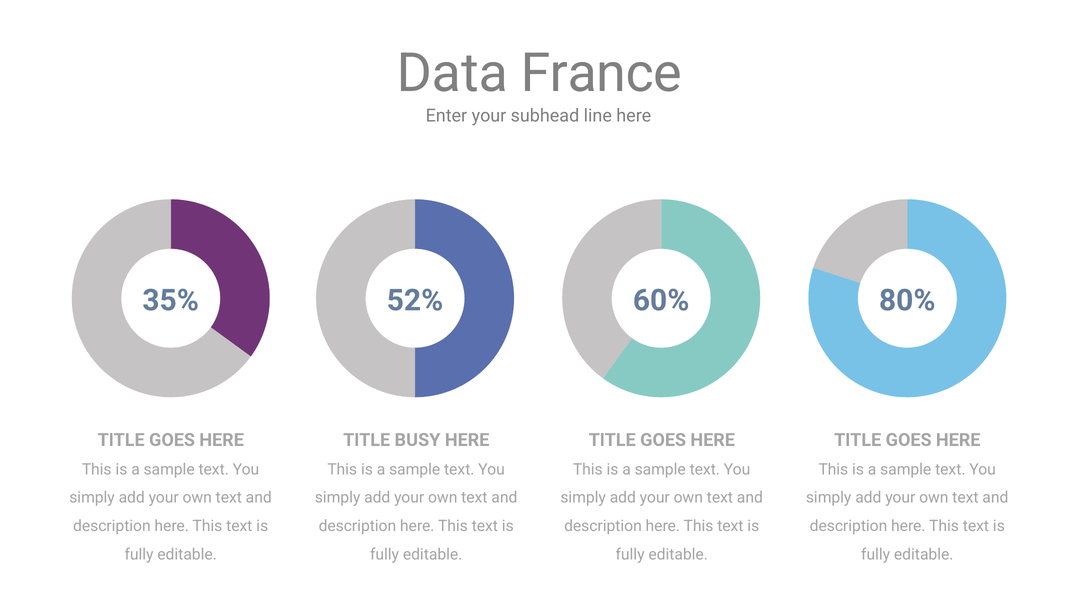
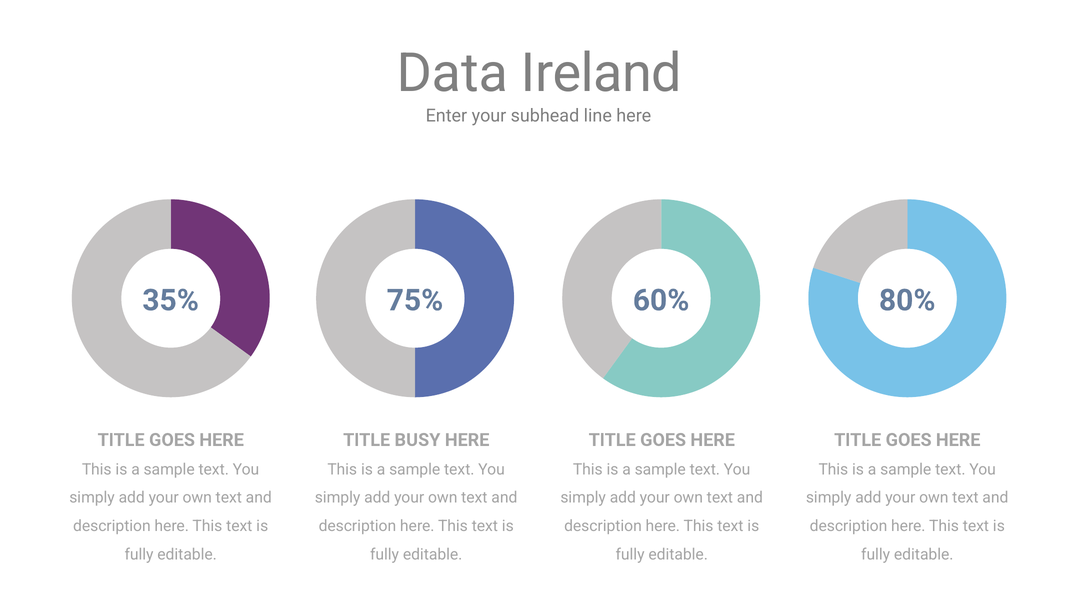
France: France -> Ireland (601, 73)
52%: 52% -> 75% (415, 300)
